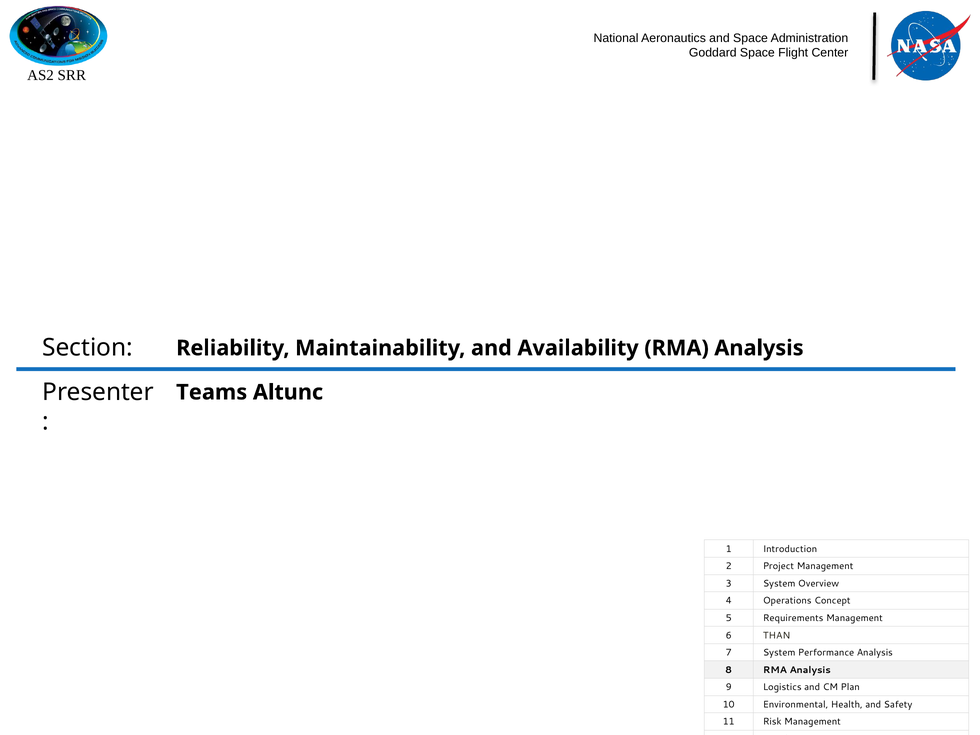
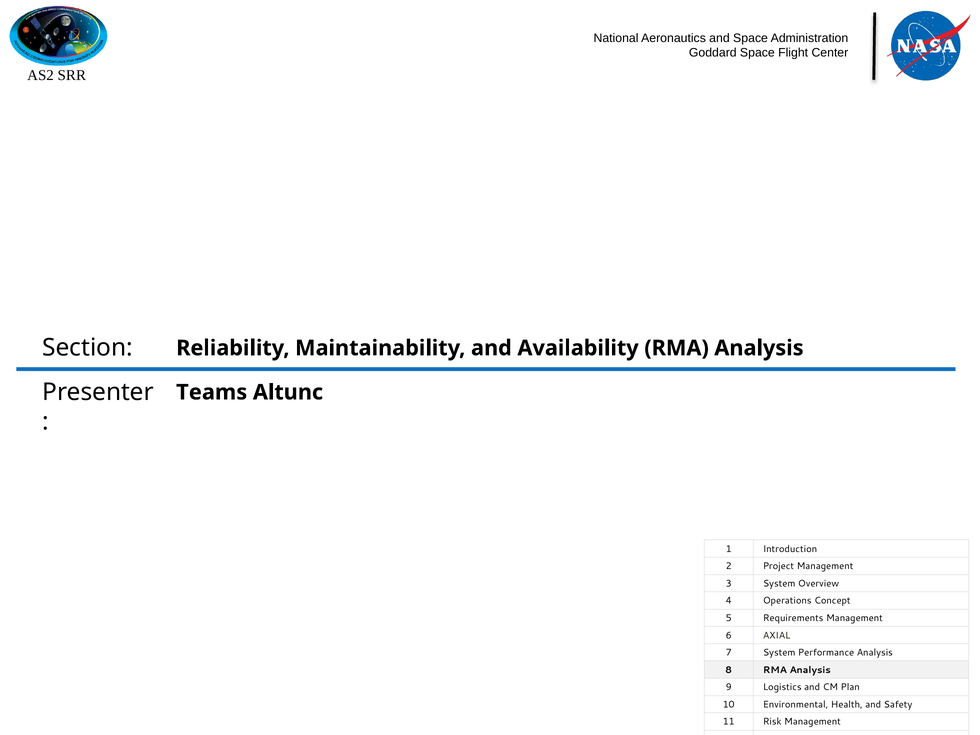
THAN: THAN -> AXIAL (777, 635)
